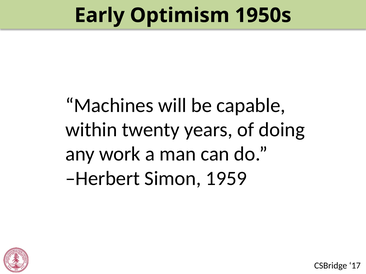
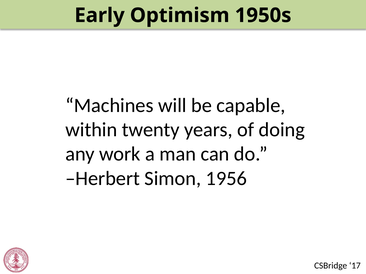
1959: 1959 -> 1956 (226, 179)
